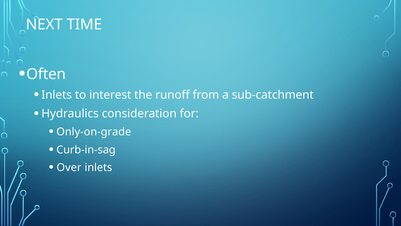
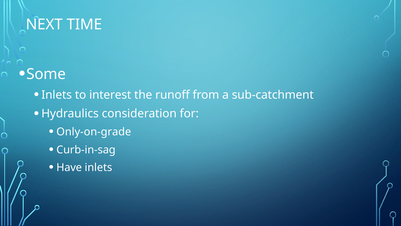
Often: Often -> Some (46, 74)
Over: Over -> Have (69, 167)
